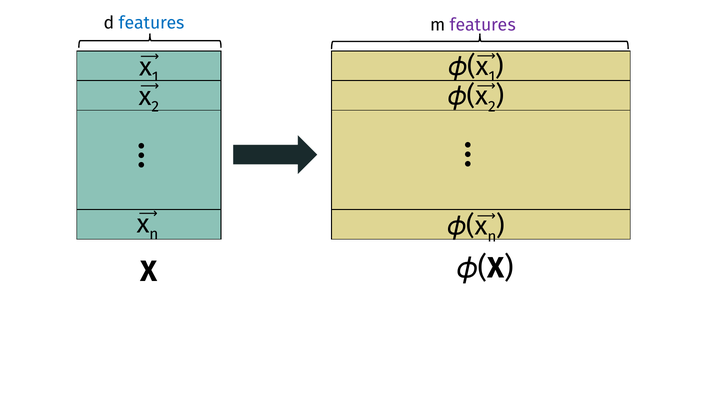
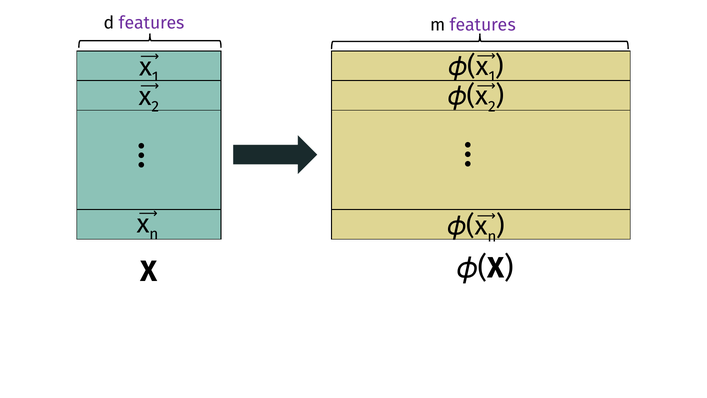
features colour: blue -> purple (152, 23)
